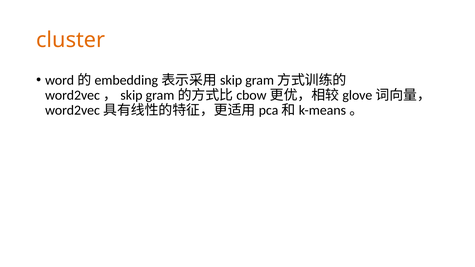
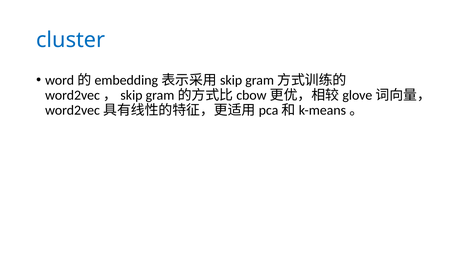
cluster colour: orange -> blue (71, 40)
